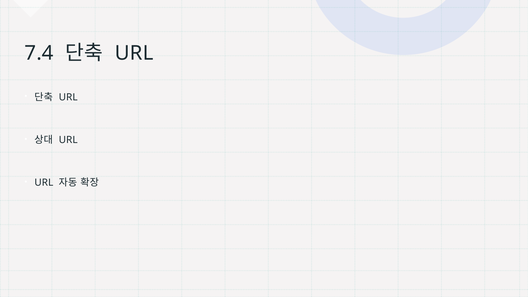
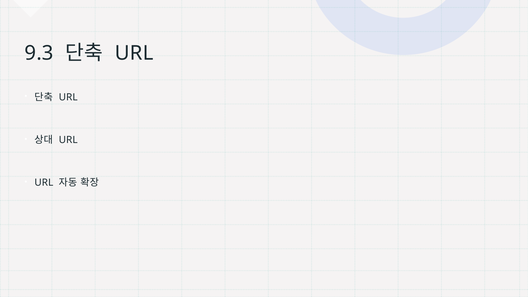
7.4: 7.4 -> 9.3 (39, 53)
